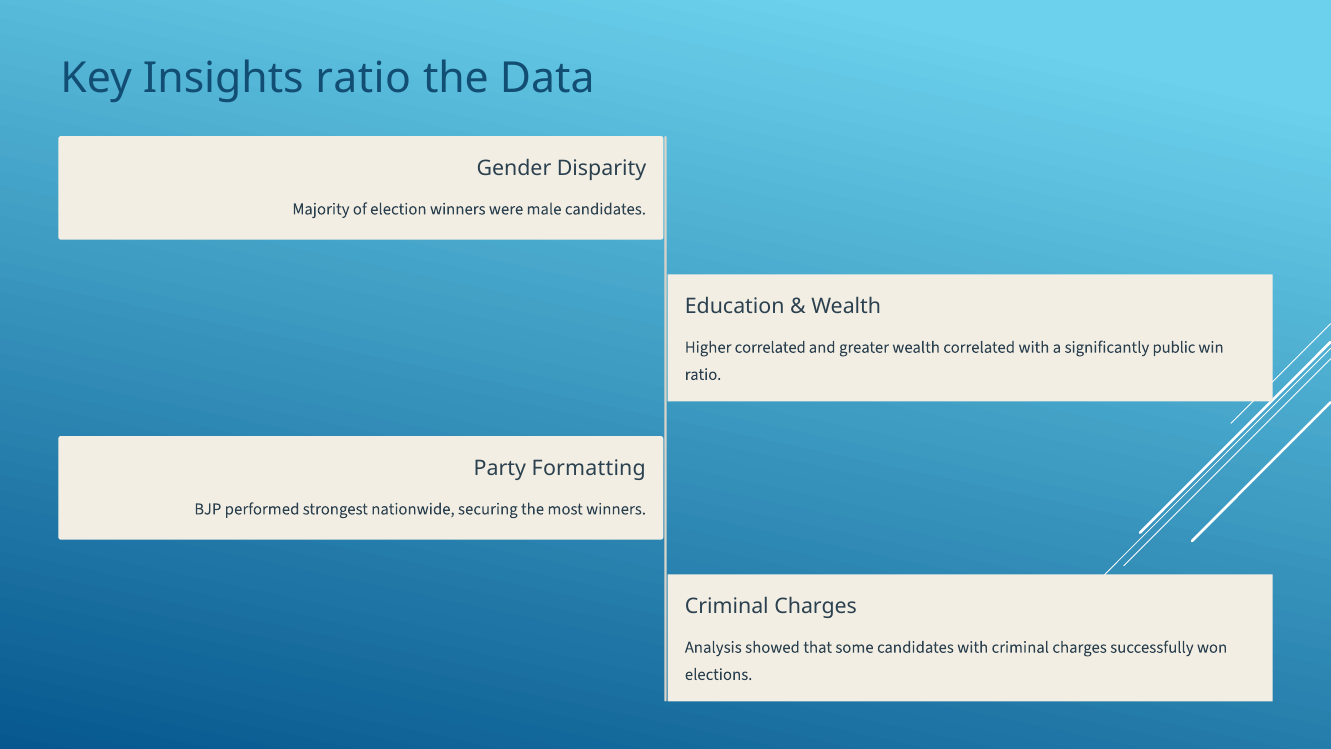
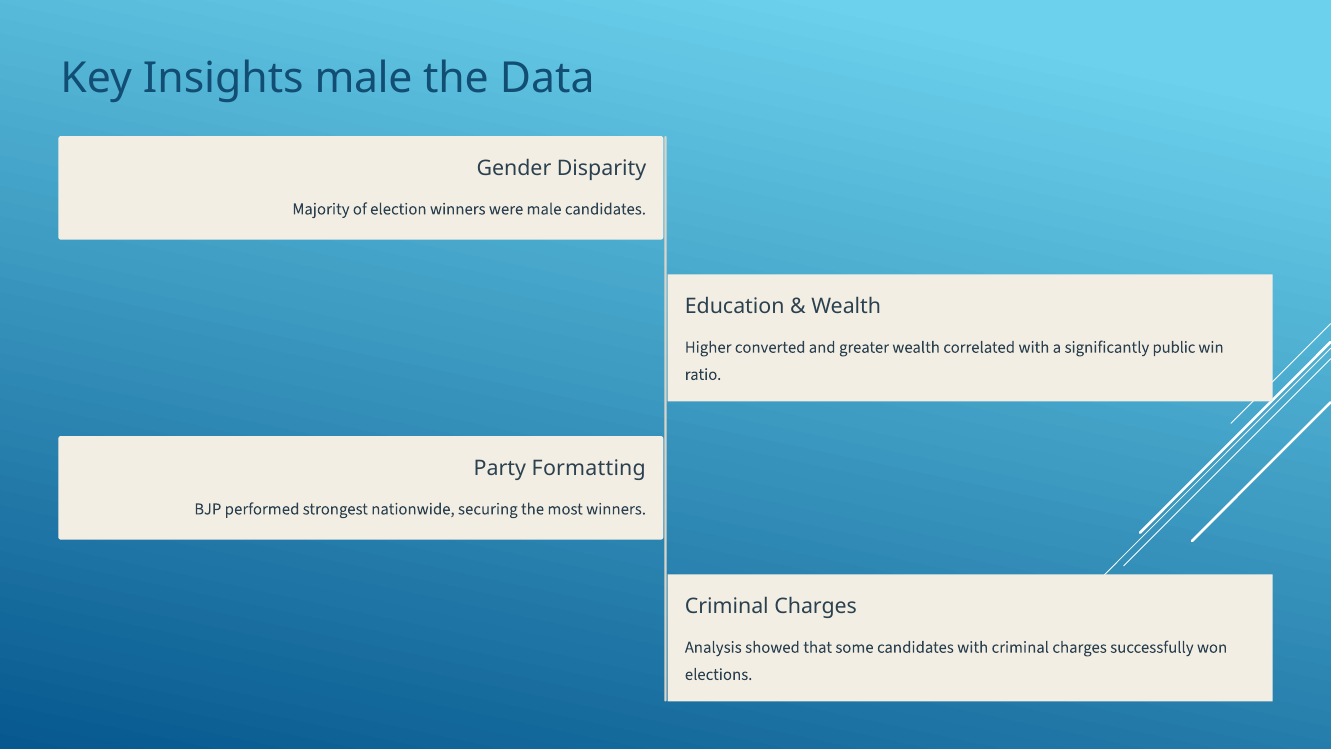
Insights ratio: ratio -> male (364, 79)
Higher correlated: correlated -> converted (770, 347)
